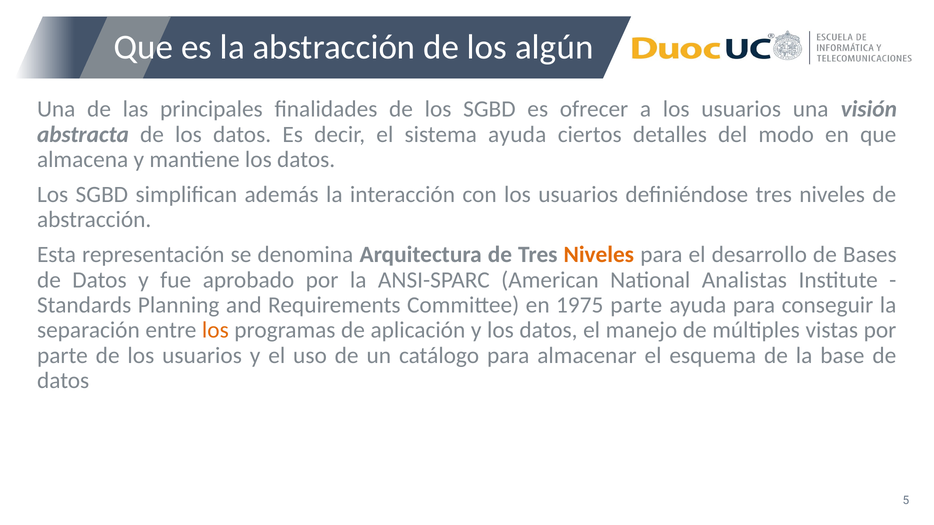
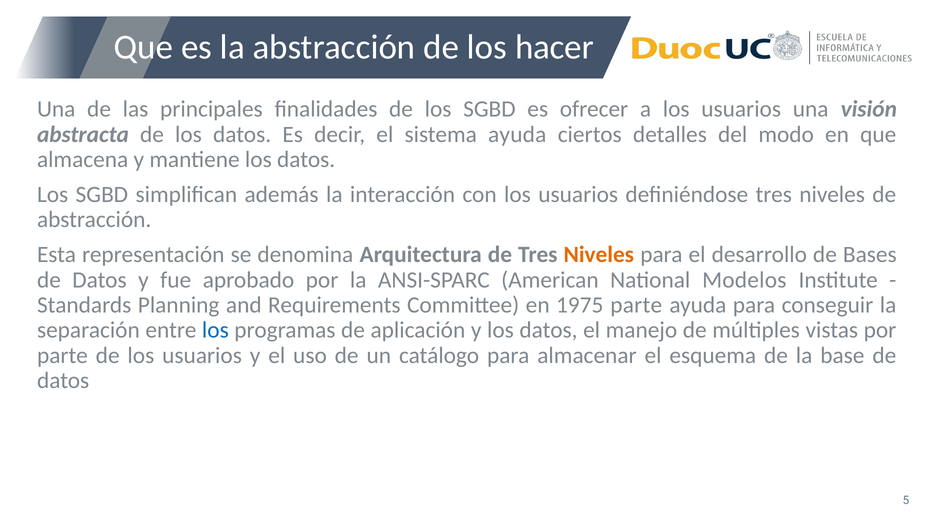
algún: algún -> hacer (554, 47)
Analistas: Analistas -> Modelos (744, 280)
los colour: orange -> blue (215, 330)
